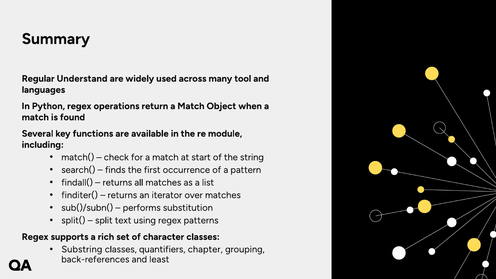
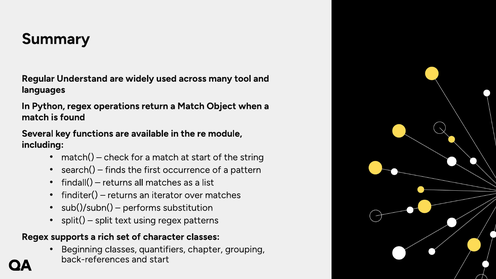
Substring: Substring -> Beginning (82, 249)
and least: least -> start (159, 259)
